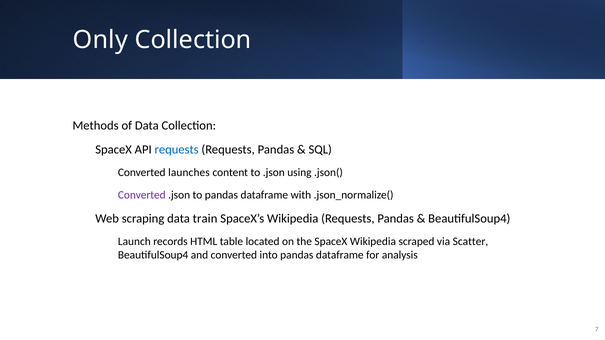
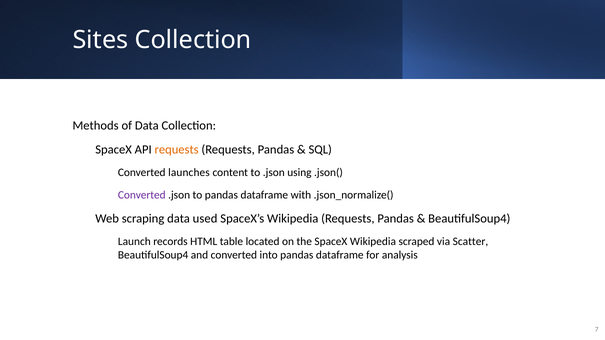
Only: Only -> Sites (100, 40)
requests colour: blue -> orange (177, 150)
train: train -> used (205, 219)
